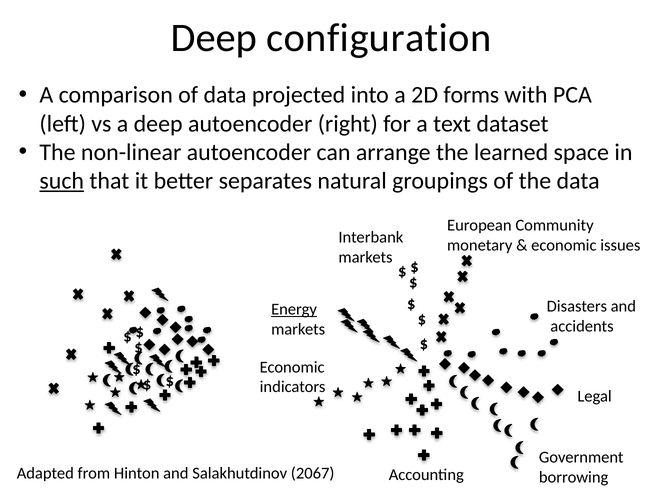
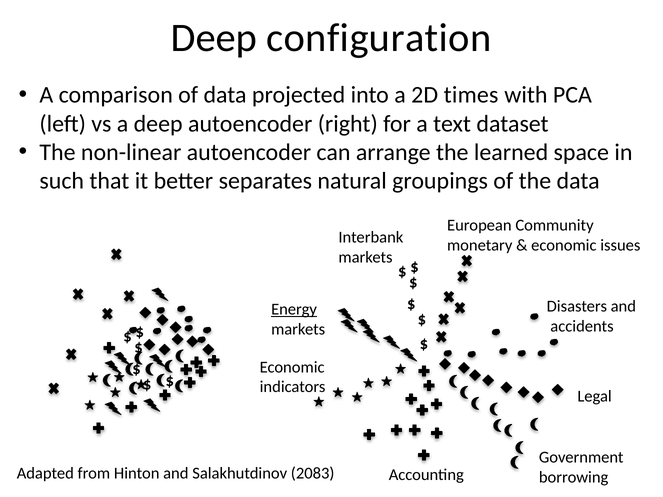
forms: forms -> times (471, 95)
such underline: present -> none (62, 181)
2067: 2067 -> 2083 (313, 474)
